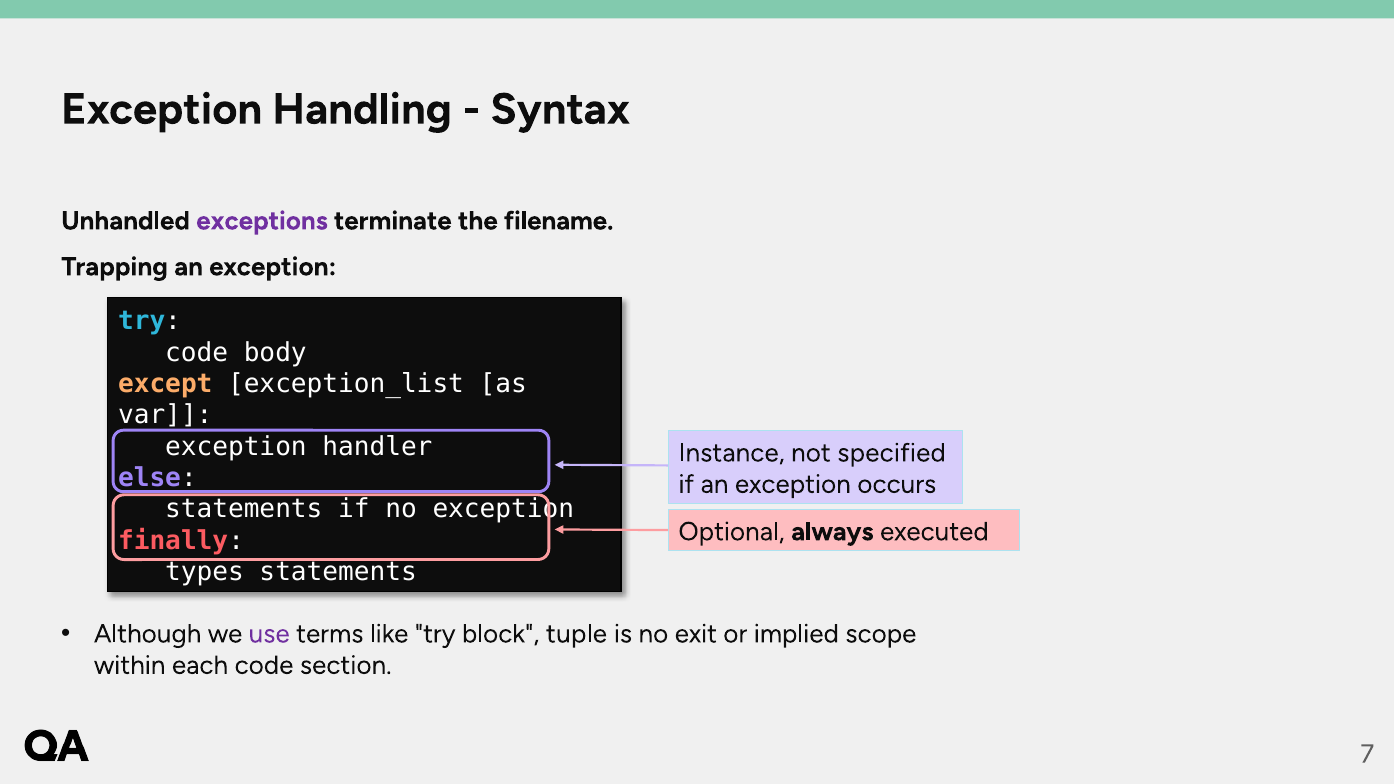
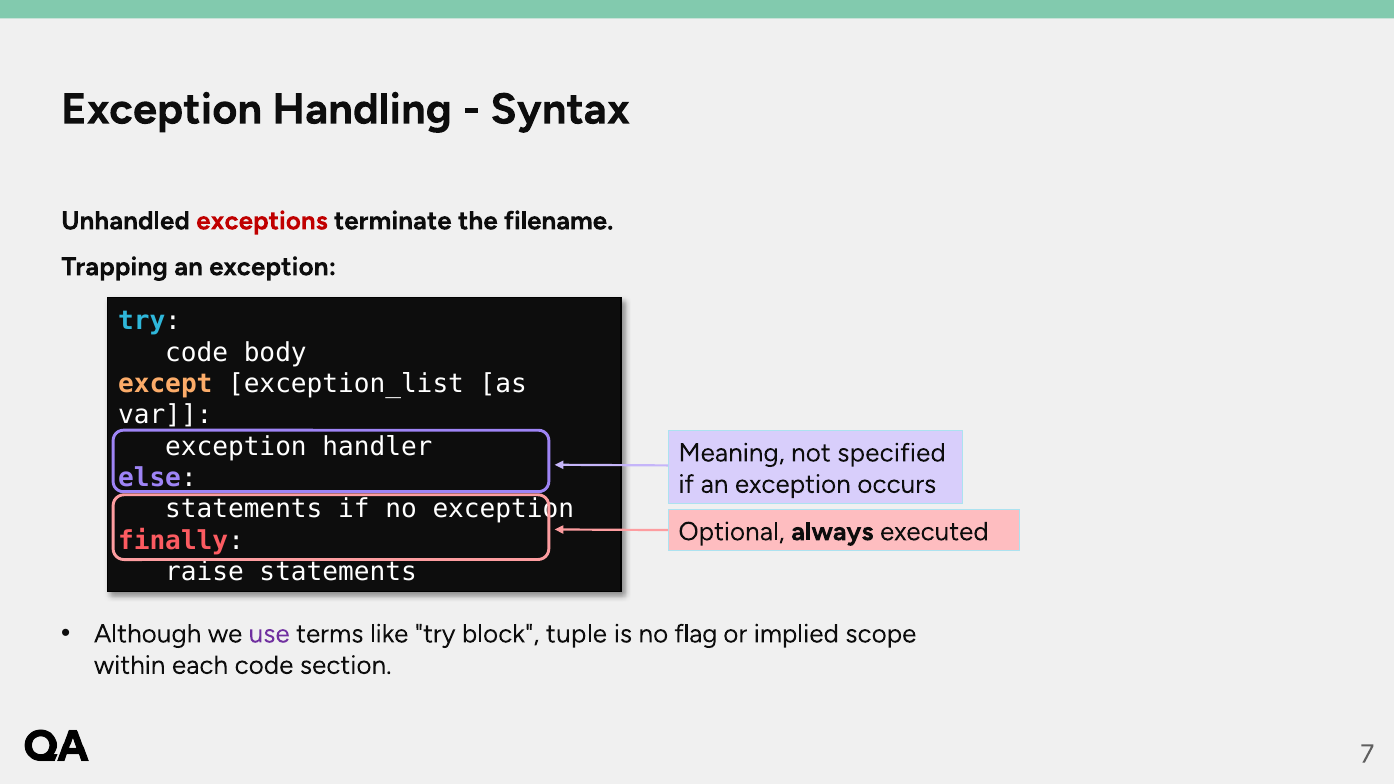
exceptions colour: purple -> red (262, 221)
Instance: Instance -> Meaning (732, 453)
types: types -> raise (205, 572)
exit: exit -> flag (696, 634)
